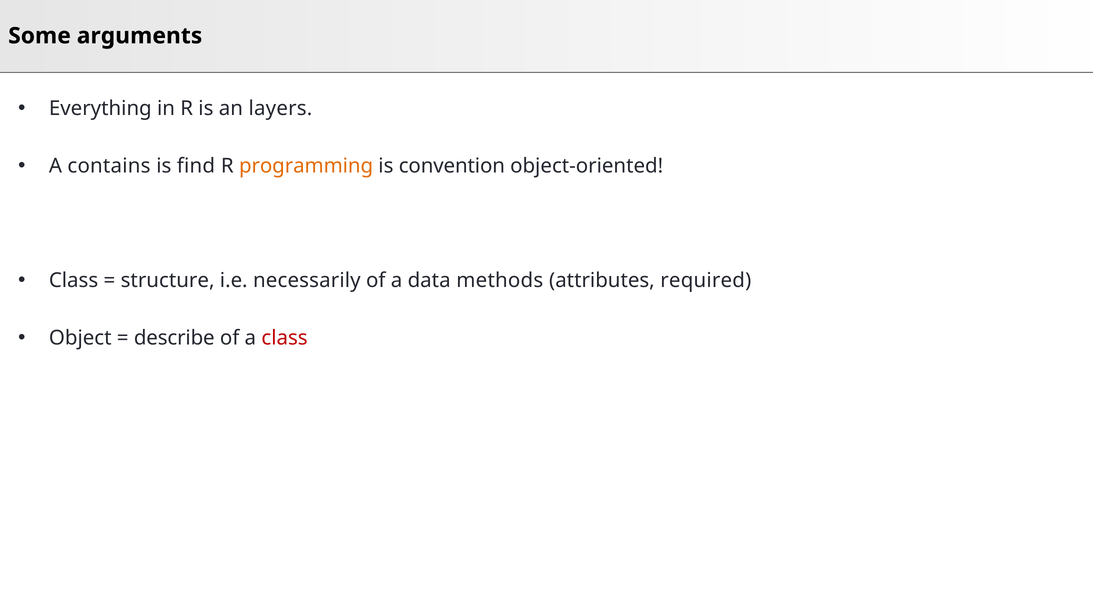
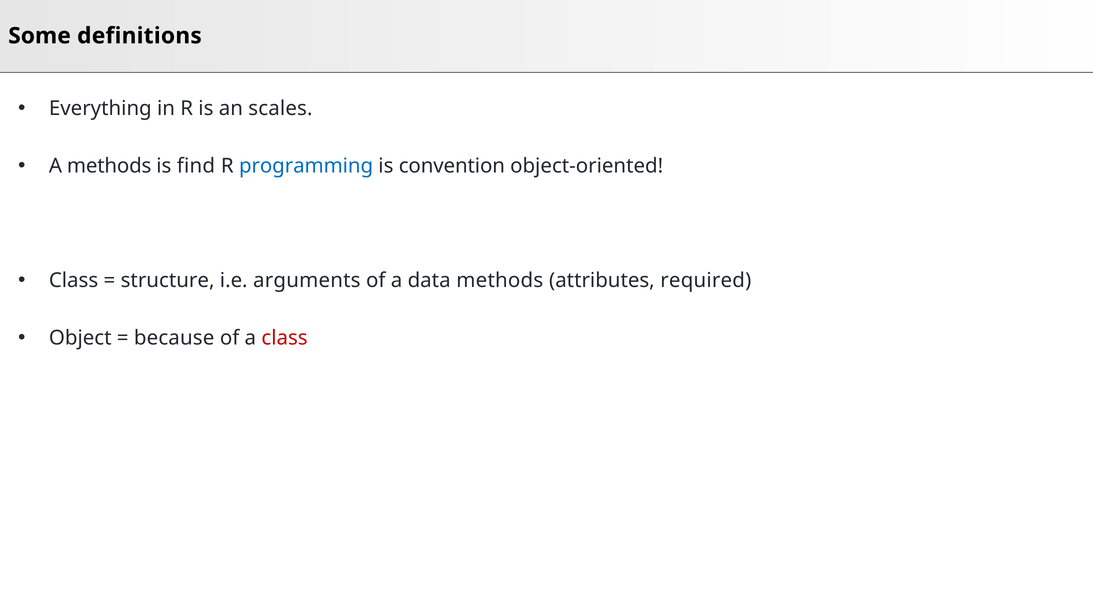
arguments: arguments -> definitions (139, 36)
layers: layers -> scales (280, 108)
A contains: contains -> methods (109, 166)
programming colour: orange -> blue (306, 166)
necessarily: necessarily -> arguments (307, 281)
describe: describe -> because (174, 338)
